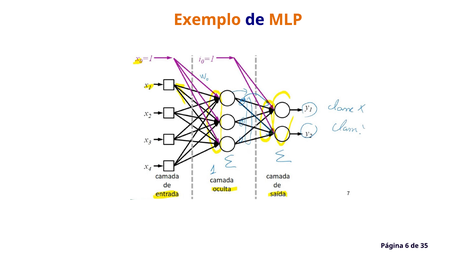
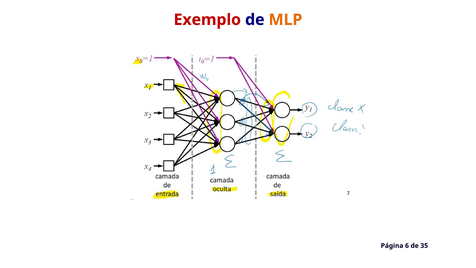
Exemplo colour: orange -> red (207, 20)
